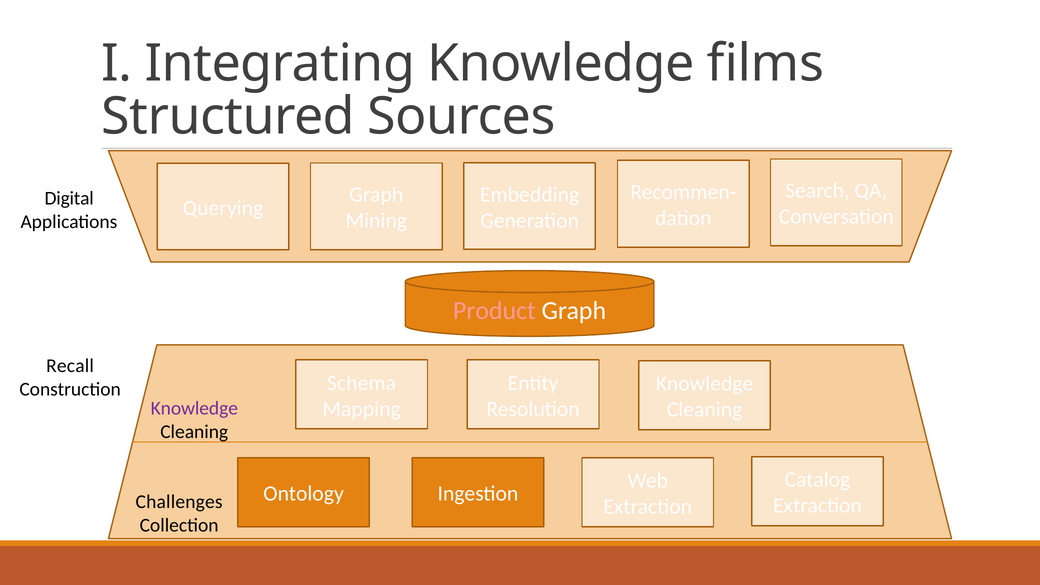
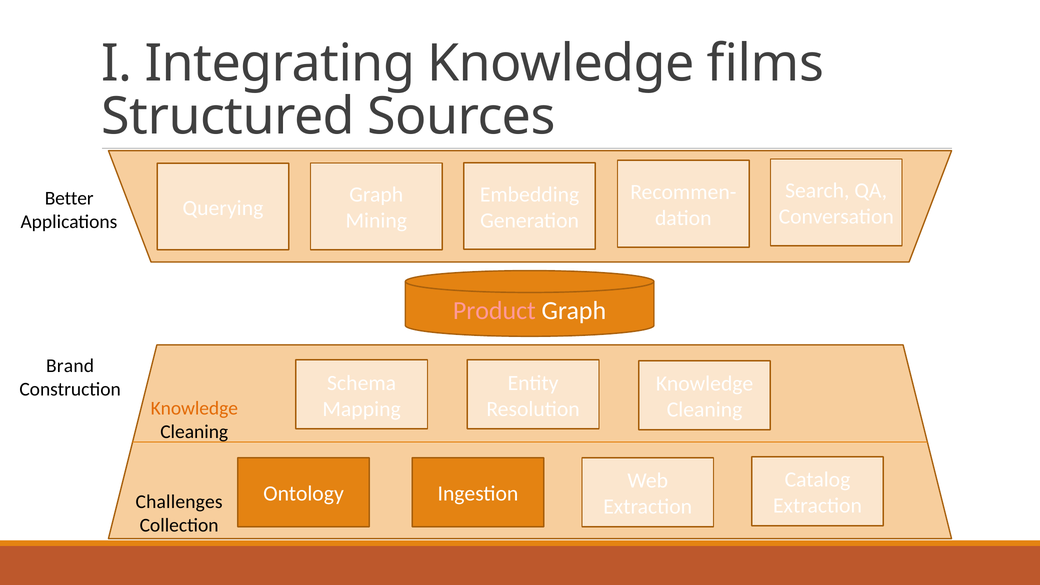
Digital: Digital -> Better (69, 198)
Recall: Recall -> Brand (70, 366)
Knowledge colour: purple -> orange (194, 408)
